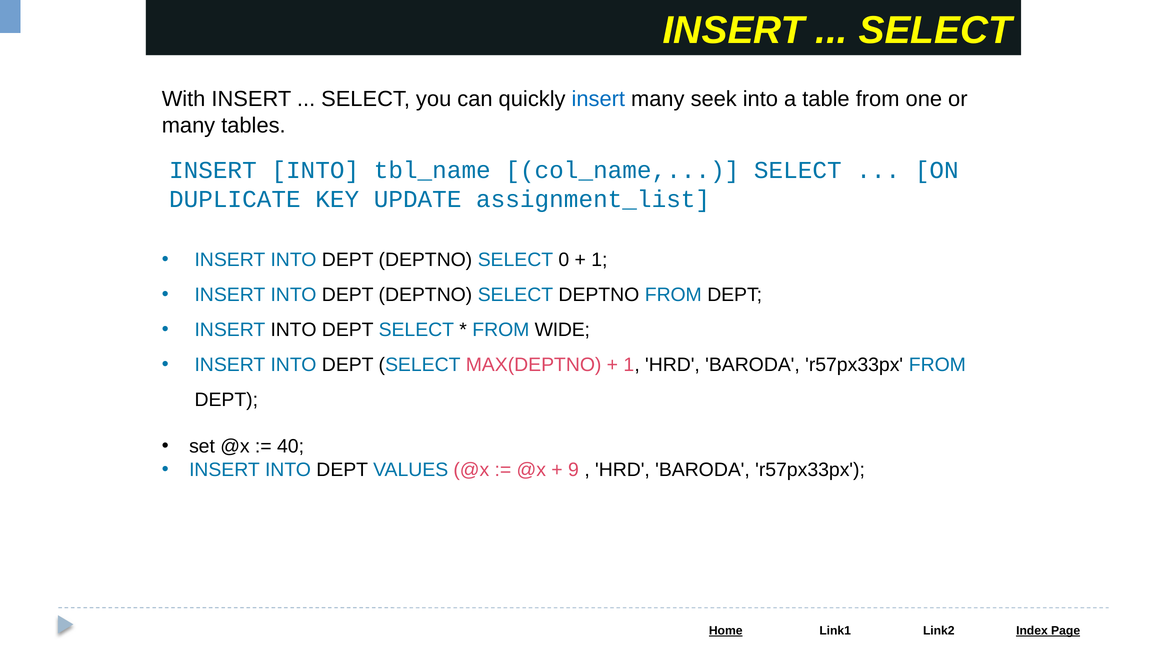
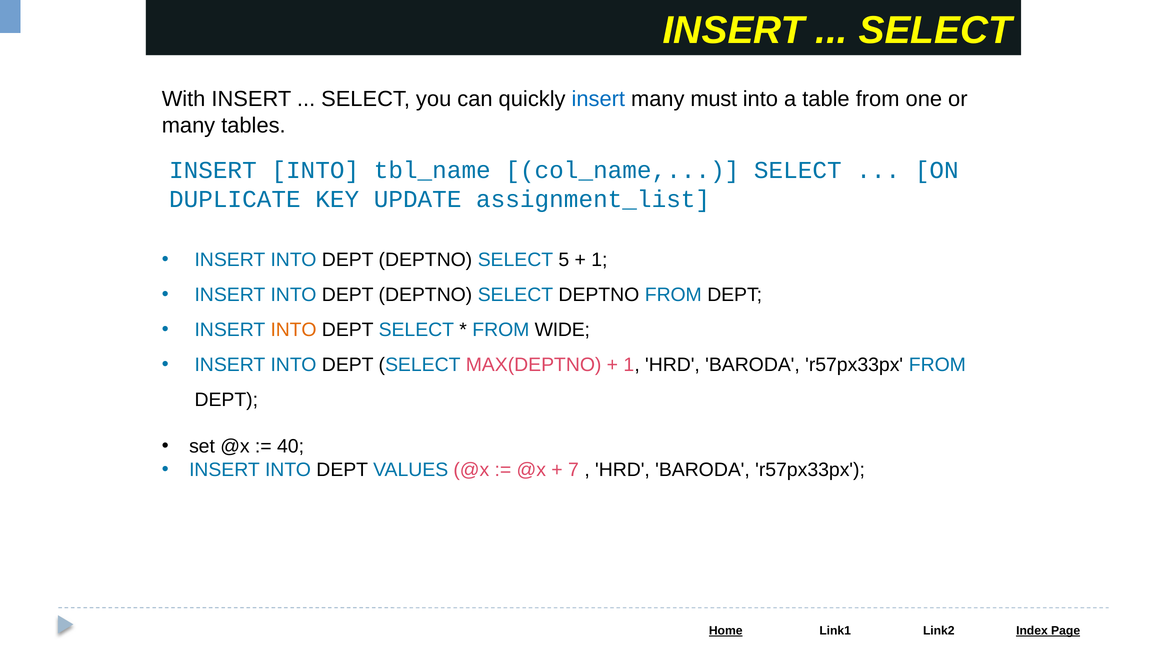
seek: seek -> must (714, 99)
0: 0 -> 5 (564, 260)
INTO colour: black -> orange (294, 330)
9: 9 -> 7 (573, 470)
